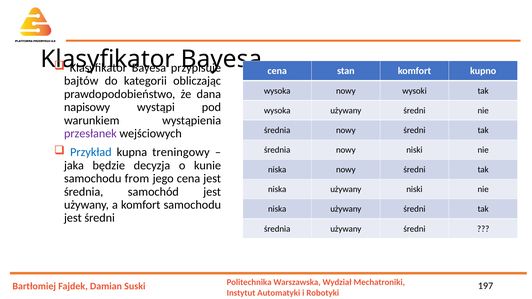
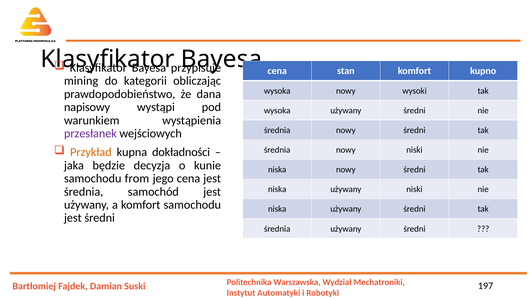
bajtów: bajtów -> mining (81, 81)
Przykład colour: blue -> orange (91, 152)
treningowy: treningowy -> dokładności (181, 152)
